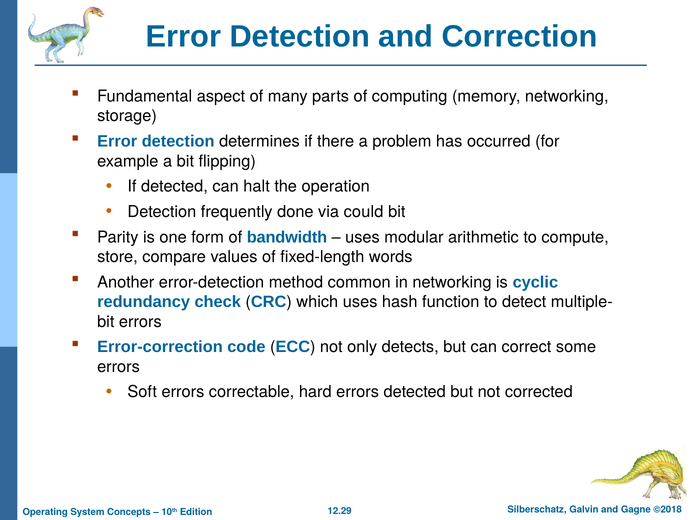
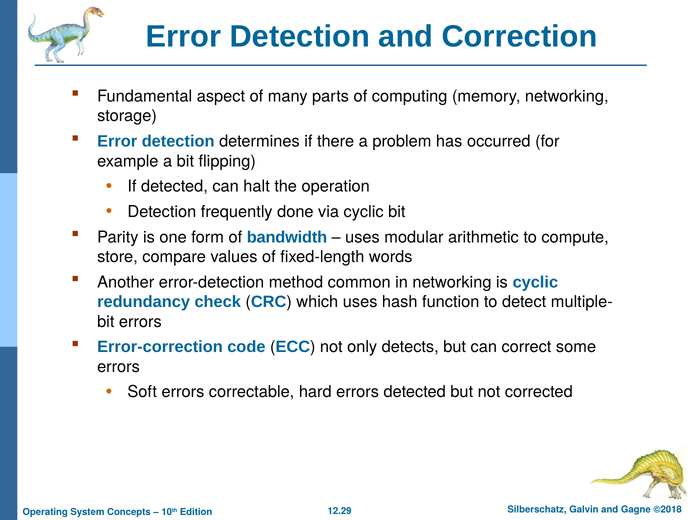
via could: could -> cyclic (364, 212)
